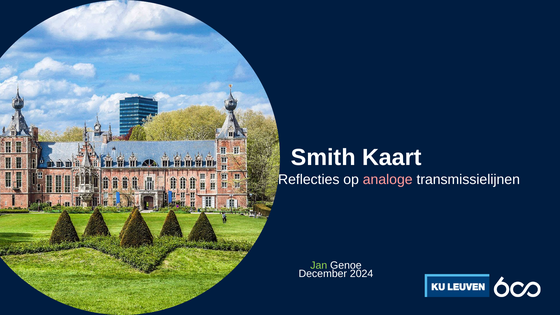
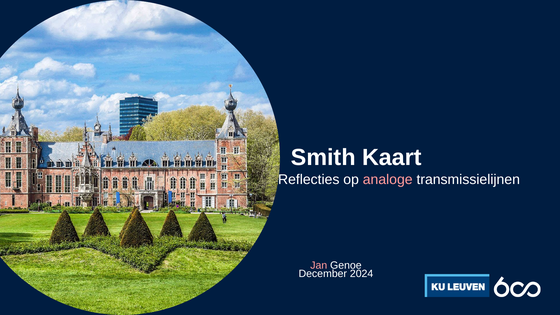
Jan colour: light green -> pink (319, 265)
